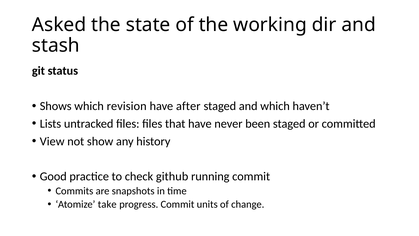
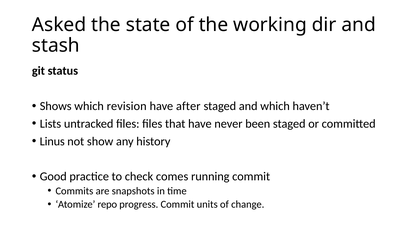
View: View -> Linus (52, 141)
github: github -> comes (172, 176)
take: take -> repo (107, 204)
